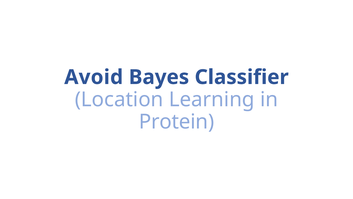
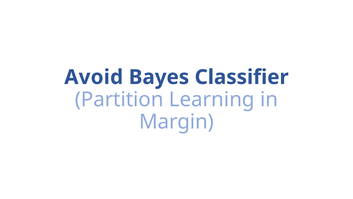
Location: Location -> Partition (119, 99)
Protein: Protein -> Margin (177, 122)
